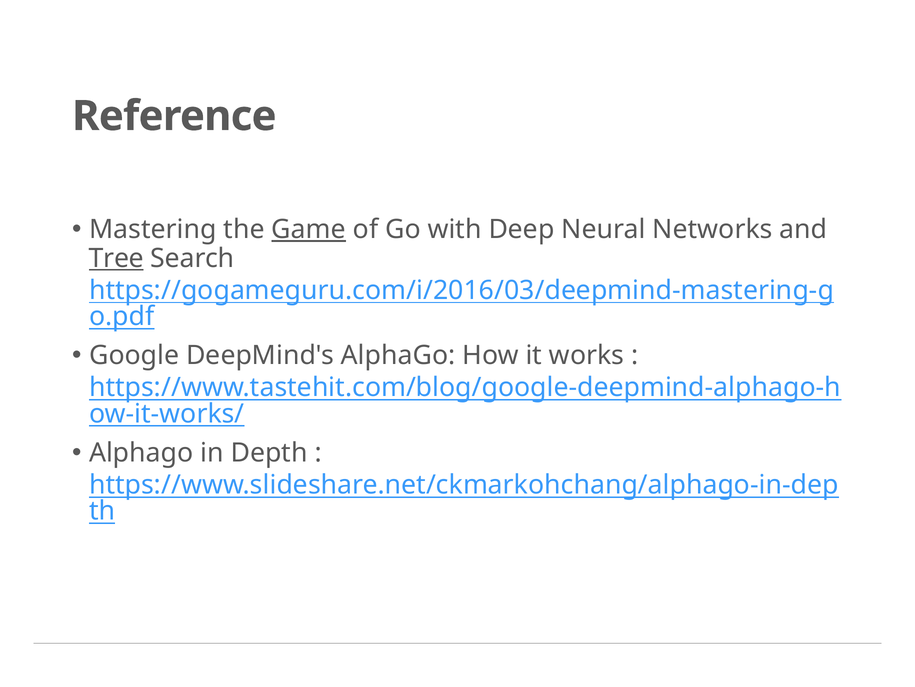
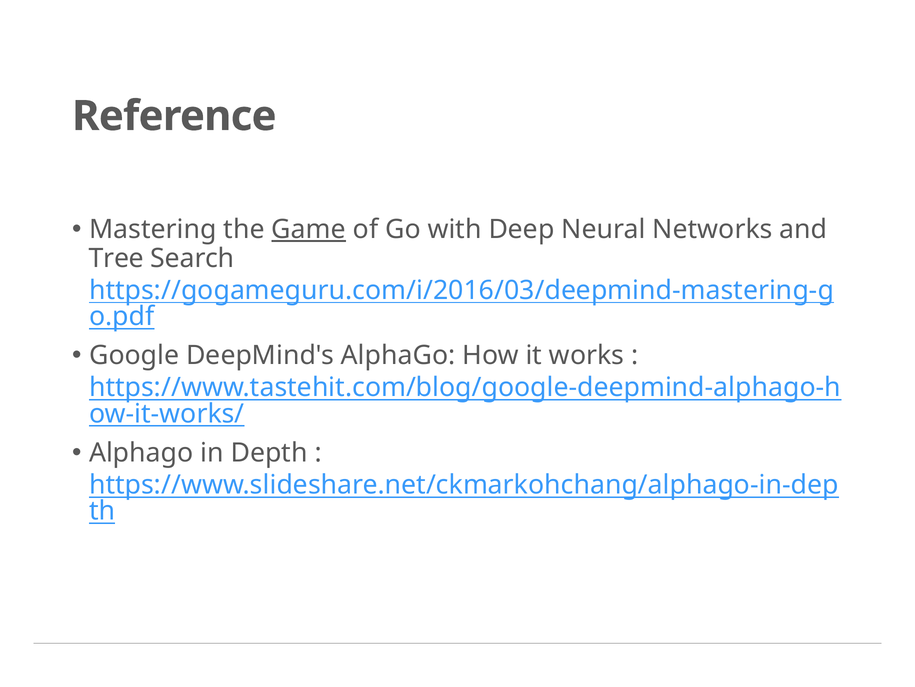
Tree underline: present -> none (116, 258)
